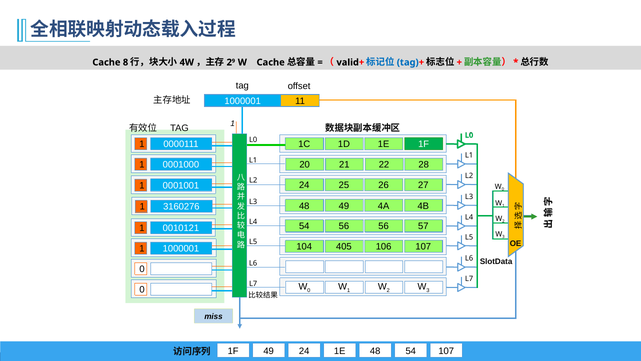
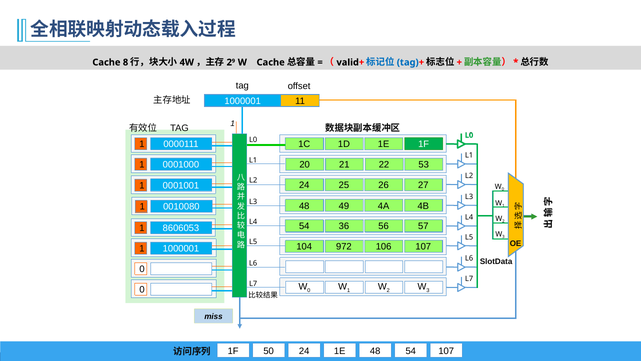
28: 28 -> 53 (424, 165)
3160276: 3160276 -> 0010080 (181, 207)
0010121: 0010121 -> 8606053 (181, 228)
54 56: 56 -> 36 (344, 226)
405: 405 -> 972 (344, 247)
1F 49: 49 -> 50 (269, 351)
